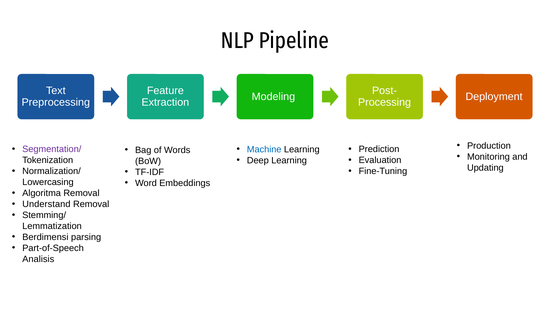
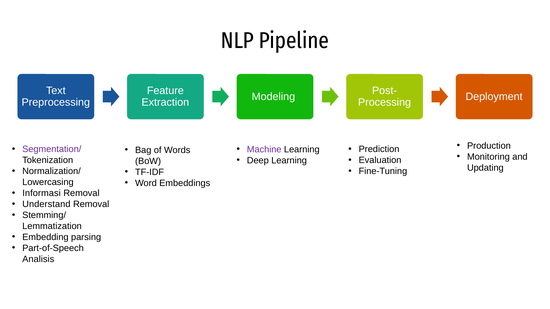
Machine colour: blue -> purple (264, 150)
Algoritma: Algoritma -> Informasi (42, 193)
Berdimensi: Berdimensi -> Embedding (45, 237)
